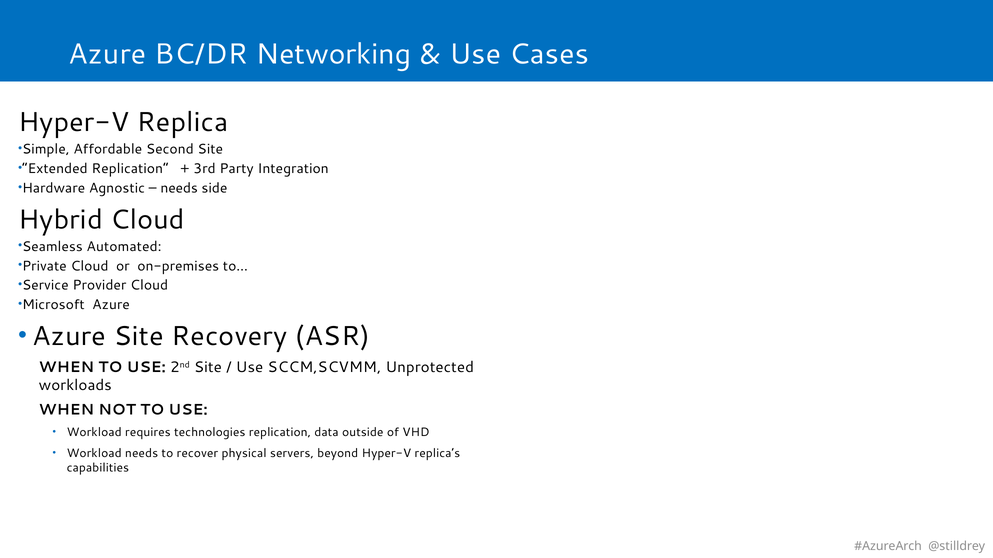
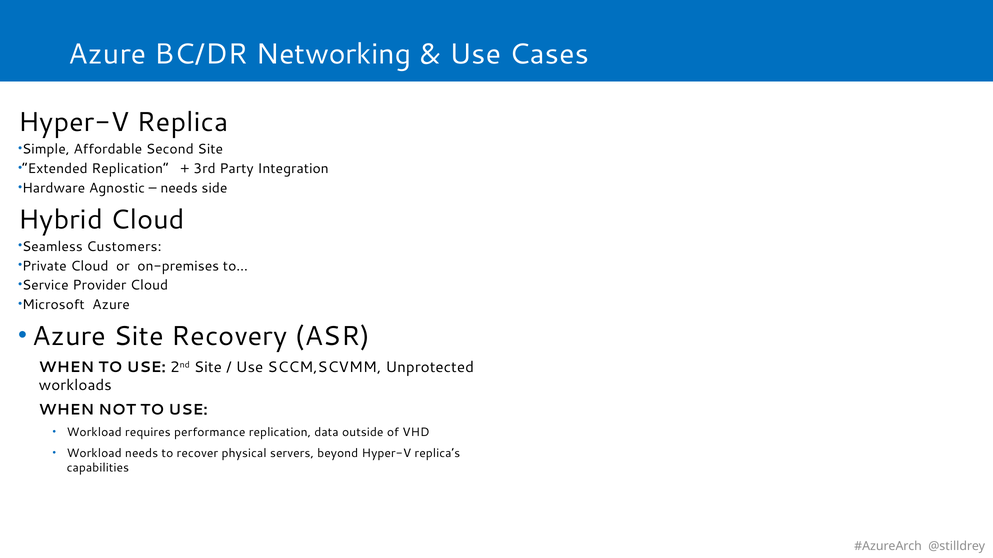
Automated: Automated -> Customers (124, 247)
technologies: technologies -> performance (210, 433)
